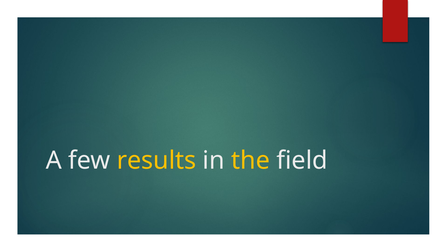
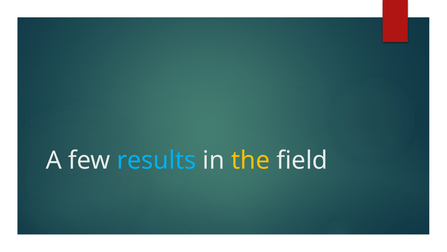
results colour: yellow -> light blue (157, 160)
